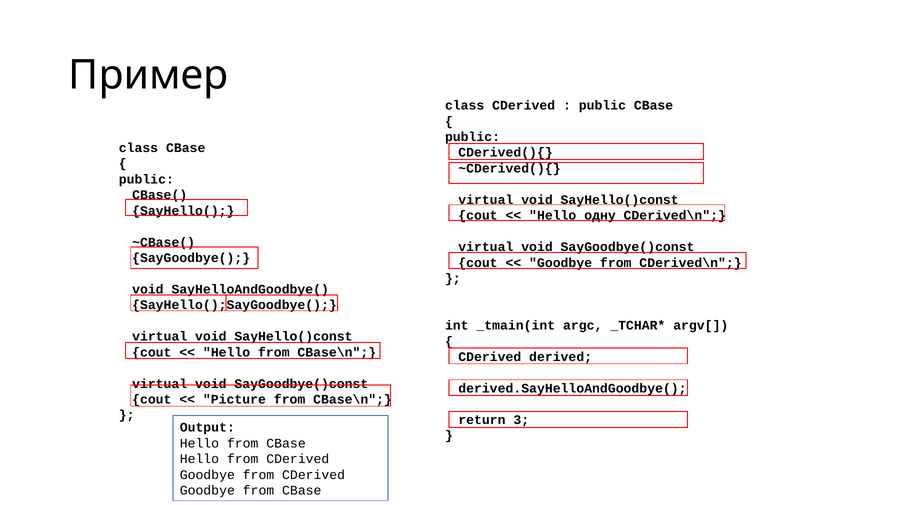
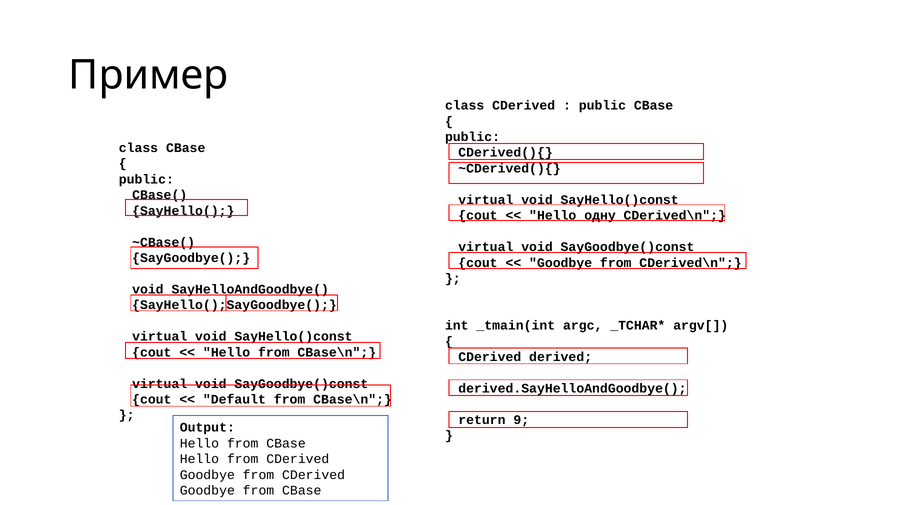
Picture: Picture -> Default (234, 400)
3: 3 -> 9 (521, 420)
